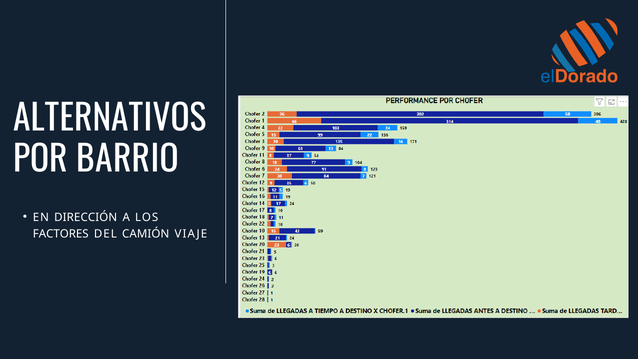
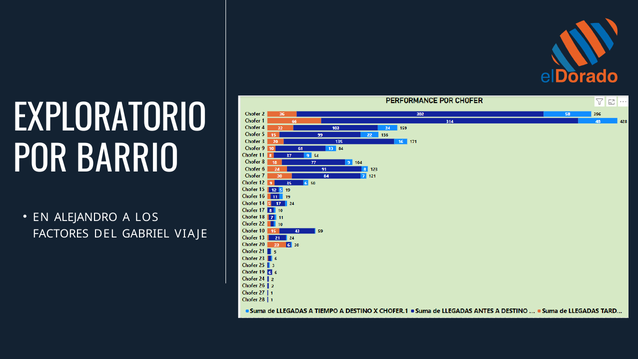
ALTERNATIVOS: ALTERNATIVOS -> EXPLORATORIO (110, 119)
DIRECCIÓN: DIRECCIÓN -> ALEJANDRO (86, 217)
CAMIÓN: CAMIÓN -> GABRIEL (146, 234)
